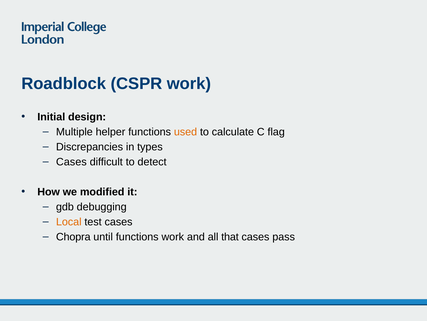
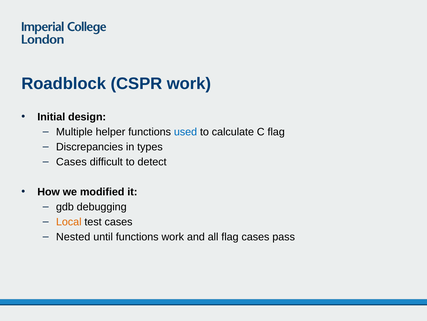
used colour: orange -> blue (186, 132)
Chopra: Chopra -> Nested (73, 236)
all that: that -> flag (230, 236)
